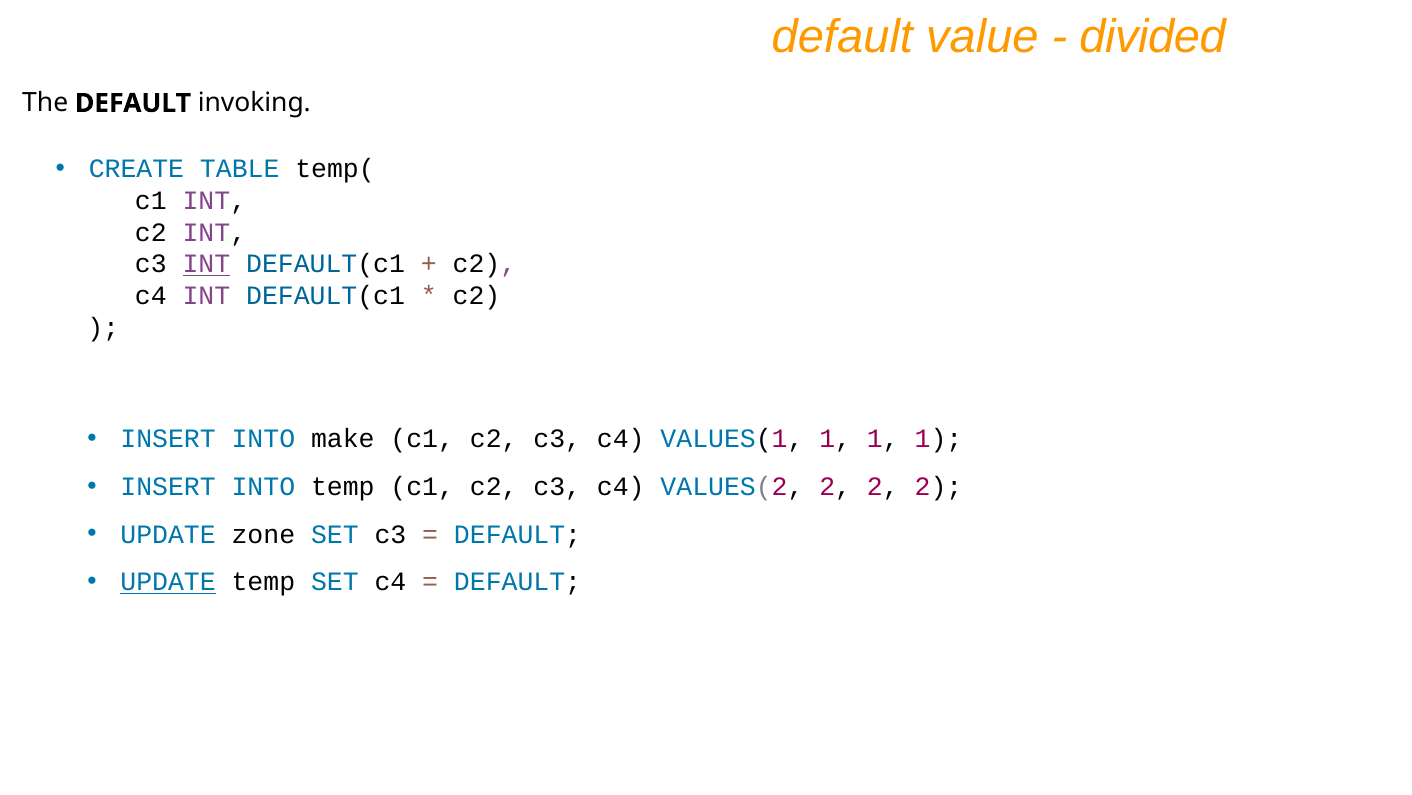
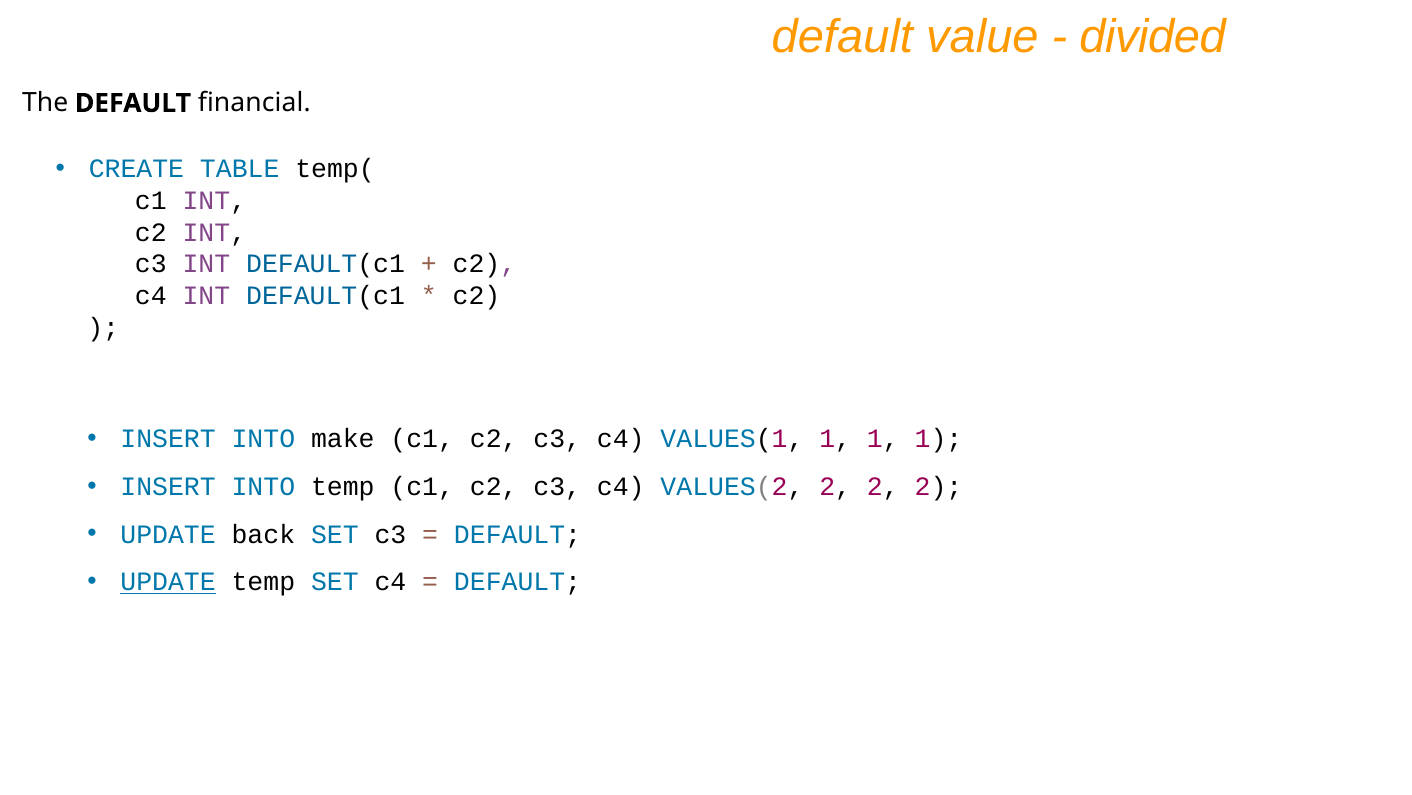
invoking: invoking -> financial (254, 103)
INT underline: present -> none (206, 264)
zone: zone -> back (263, 534)
